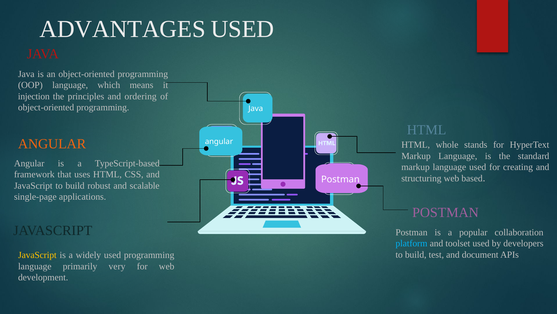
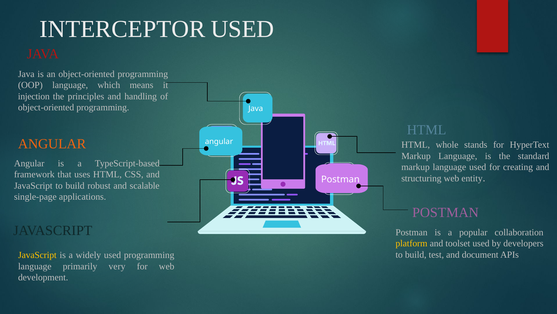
ADVANTAGES: ADVANTAGES -> INTERCEPTOR (122, 29)
ordering: ordering -> handling (141, 96)
based: based -> entity (472, 178)
platform colour: light blue -> yellow (412, 243)
